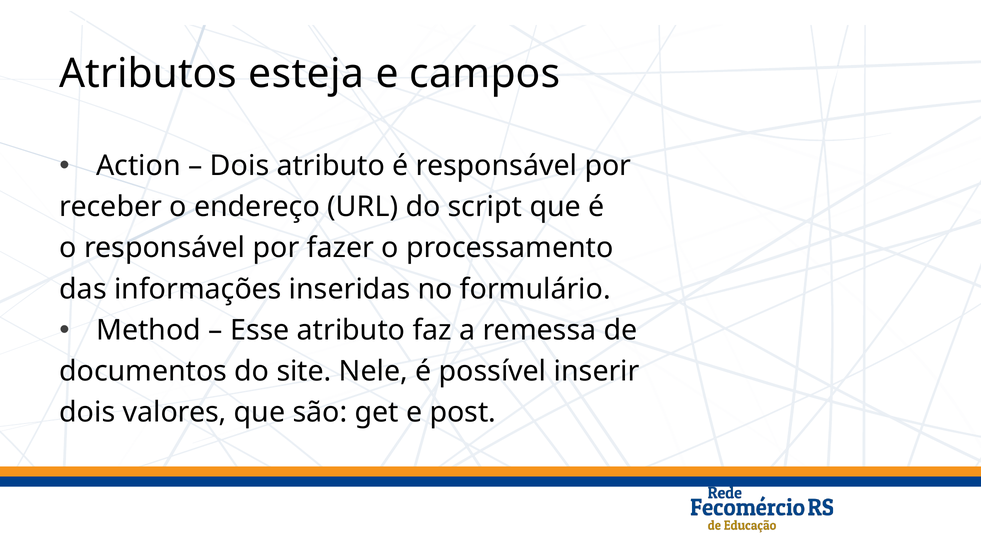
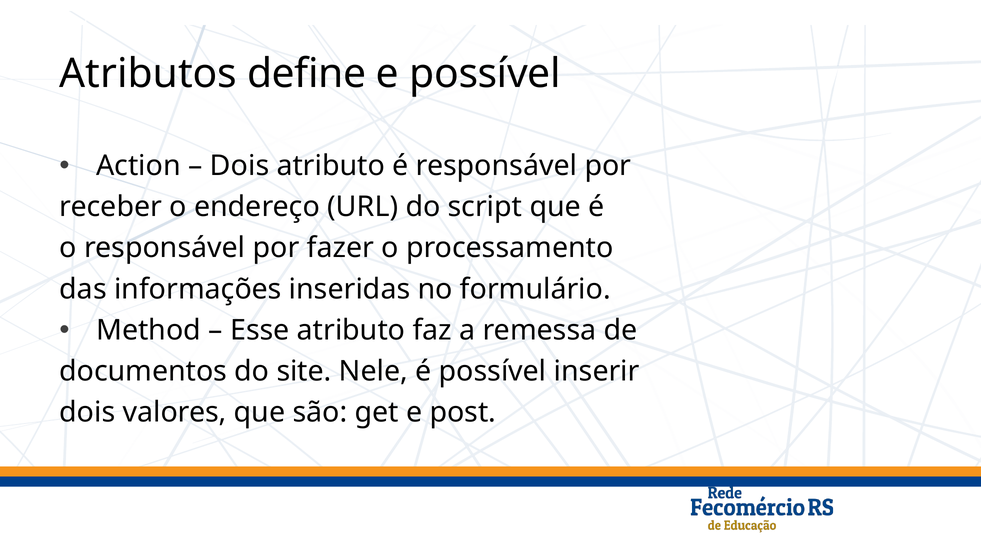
esteja: esteja -> define (307, 74)
e campos: campos -> possível (485, 74)
